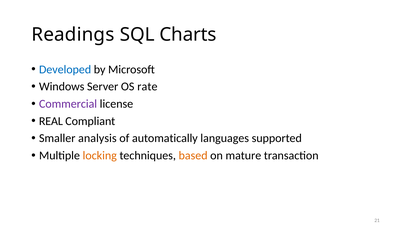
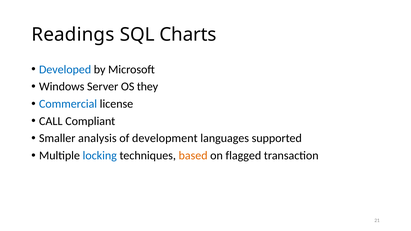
rate: rate -> they (148, 87)
Commercial colour: purple -> blue (68, 104)
REAL: REAL -> CALL (51, 121)
automatically: automatically -> development (165, 138)
locking colour: orange -> blue (100, 156)
mature: mature -> flagged (243, 156)
